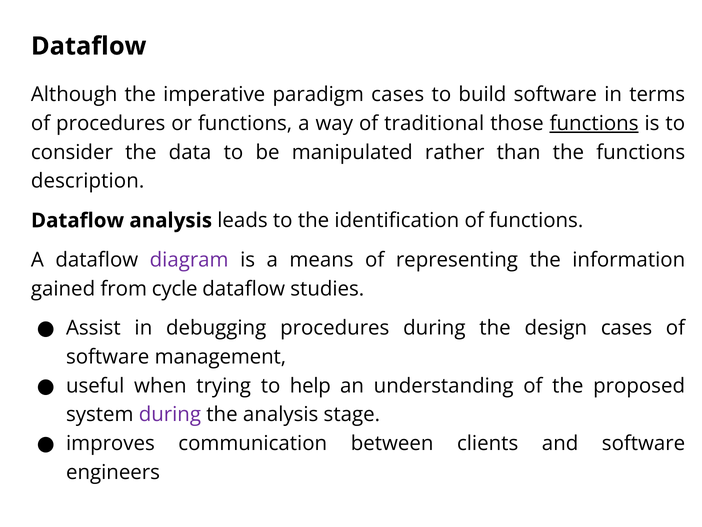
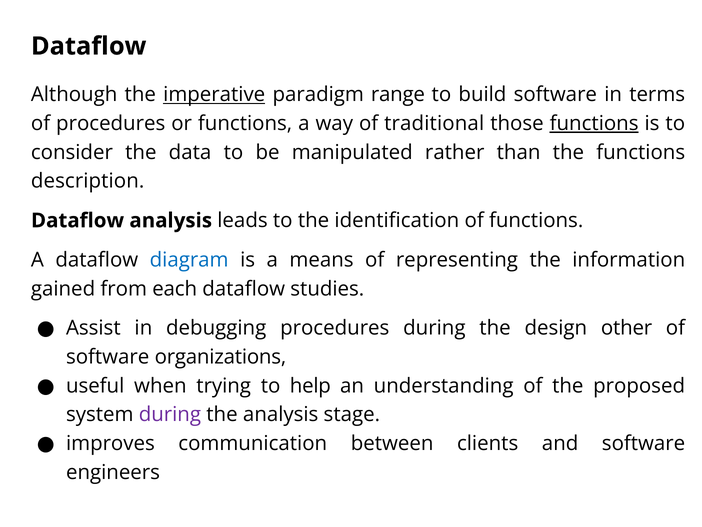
imperative underline: none -> present (214, 95)
paradigm cases: cases -> range (398, 95)
diagram colour: purple -> blue (189, 260)
cycle: cycle -> each (175, 288)
design cases: cases -> other (627, 328)
management: management -> organizations (220, 357)
